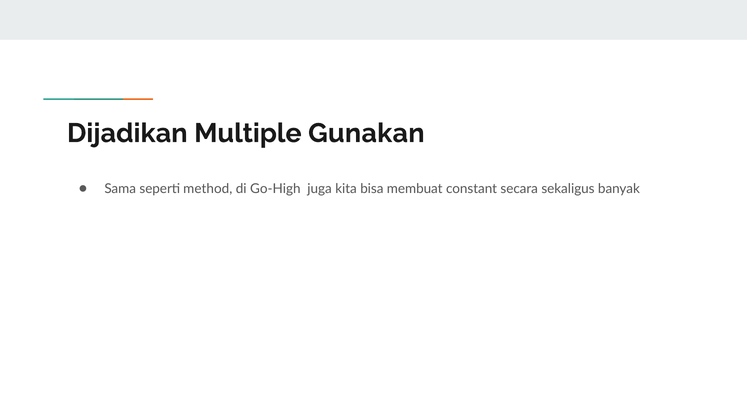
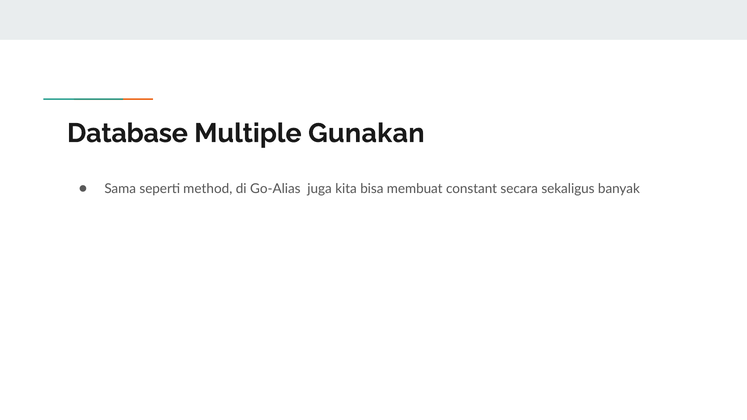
Dijadikan: Dijadikan -> Database (127, 133)
Go-High: Go-High -> Go-Alias (275, 189)
